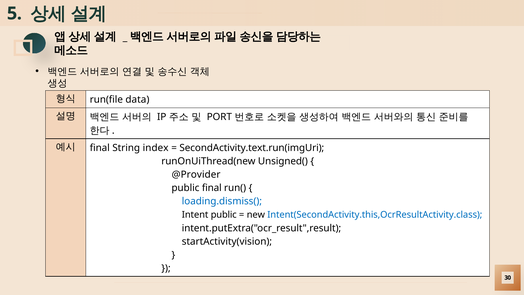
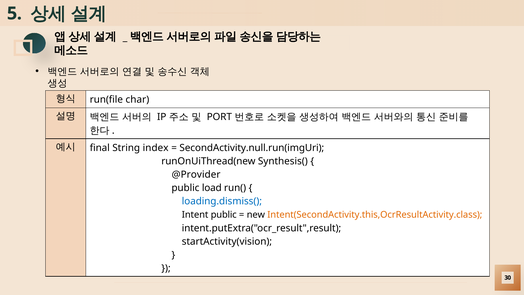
data: data -> char (137, 100)
SecondActivity.text.run(imgUri: SecondActivity.text.run(imgUri -> SecondActivity.null.run(imgUri (252, 148)
Unsigned(: Unsigned( -> Synthesis( (283, 161)
public final: final -> load (212, 188)
Intent(SecondActivity.this,OcrResultActivity.class colour: blue -> orange (375, 215)
